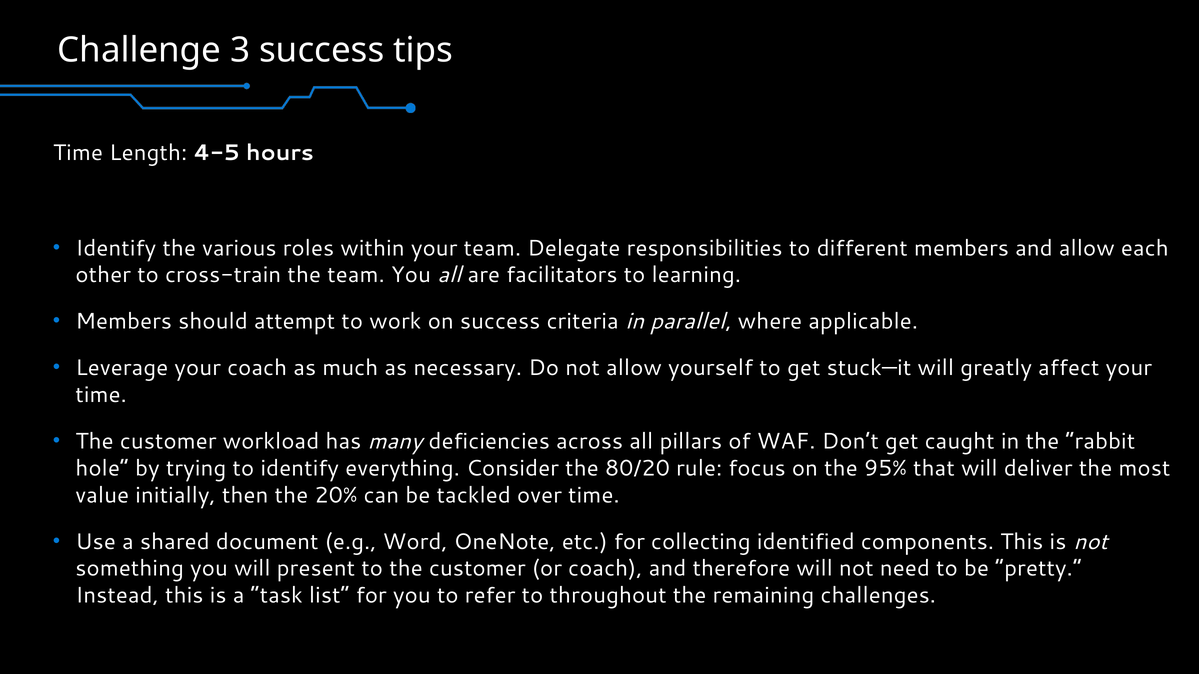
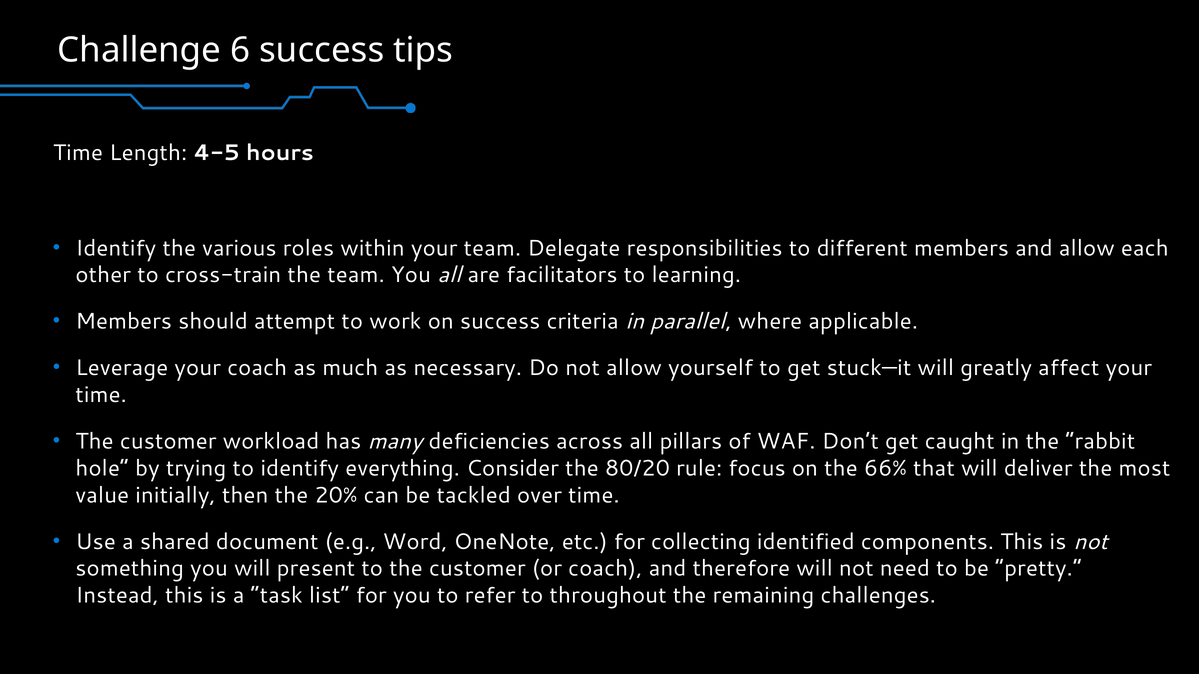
3: 3 -> 6 (240, 50)
95%: 95% -> 66% (885, 469)
